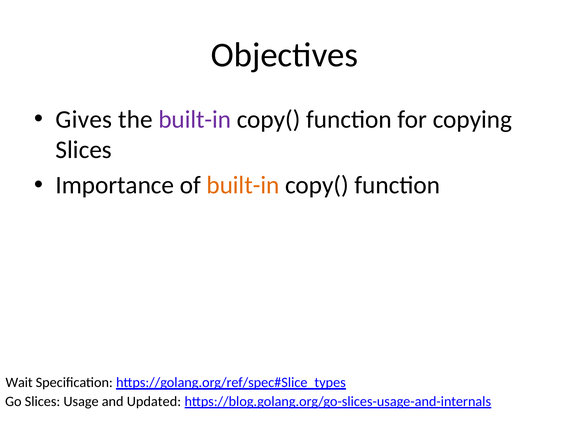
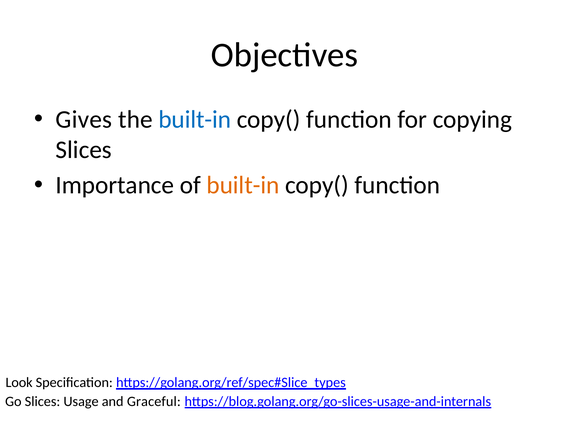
built-in colour: purple -> blue (195, 119)
Wait: Wait -> Look (19, 382)
Updated: Updated -> Graceful (154, 401)
